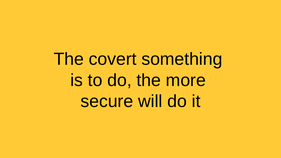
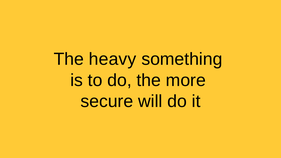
covert: covert -> heavy (113, 59)
